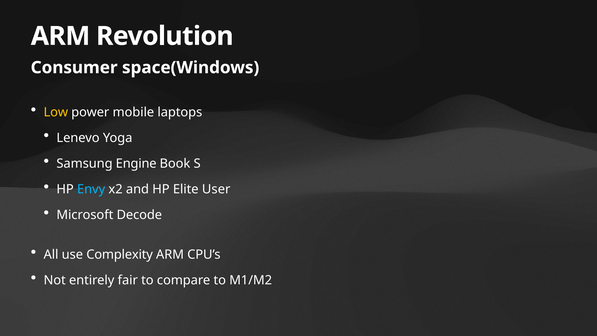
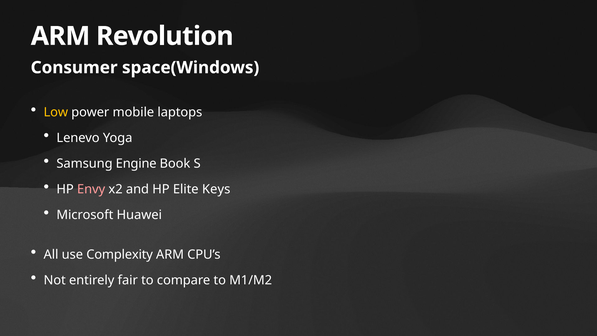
Envy colour: light blue -> pink (91, 189)
User: User -> Keys (216, 189)
Decode: Decode -> Huawei (139, 215)
